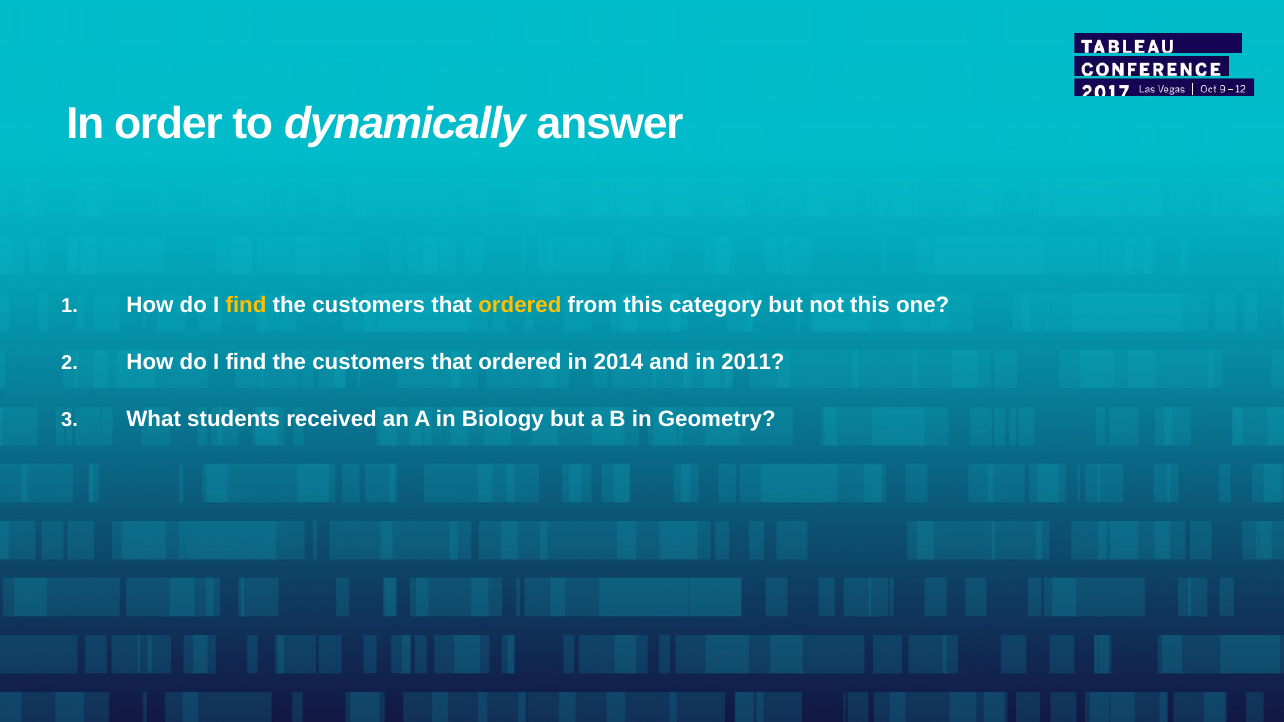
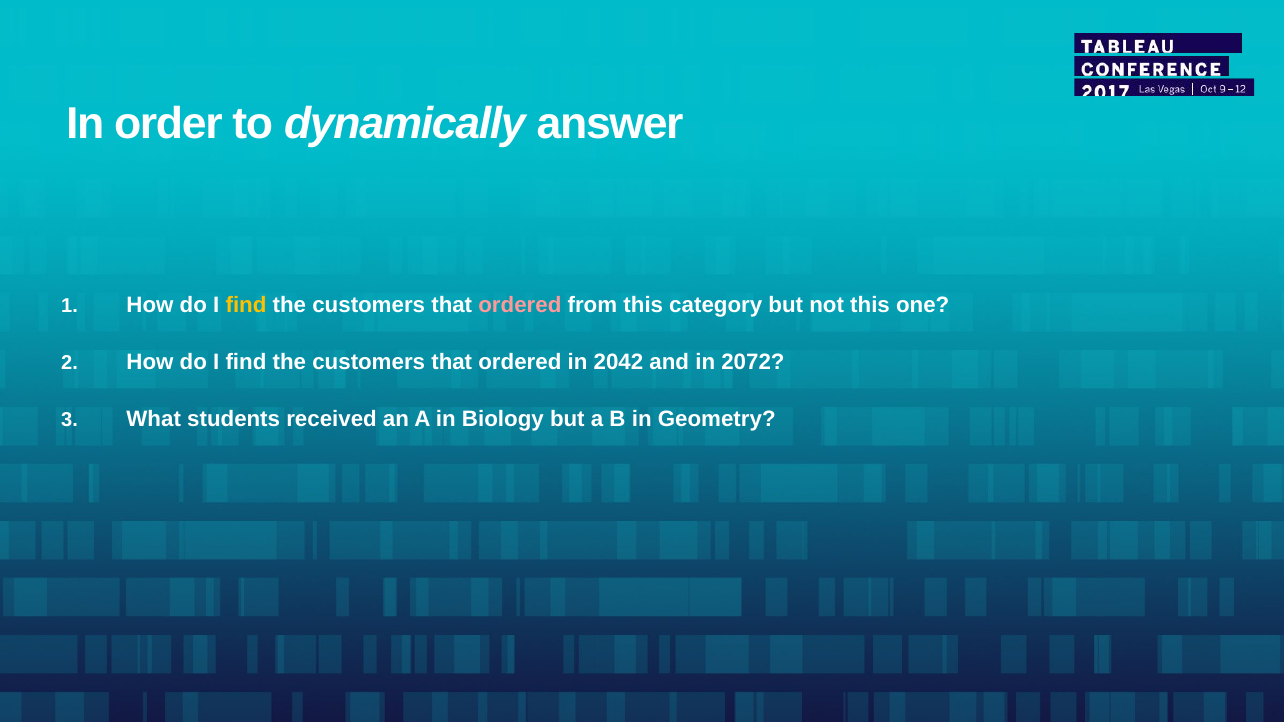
ordered colour: yellow -> pink (520, 306)
2014: 2014 -> 2042 (618, 363)
2011: 2011 -> 2072 (753, 363)
